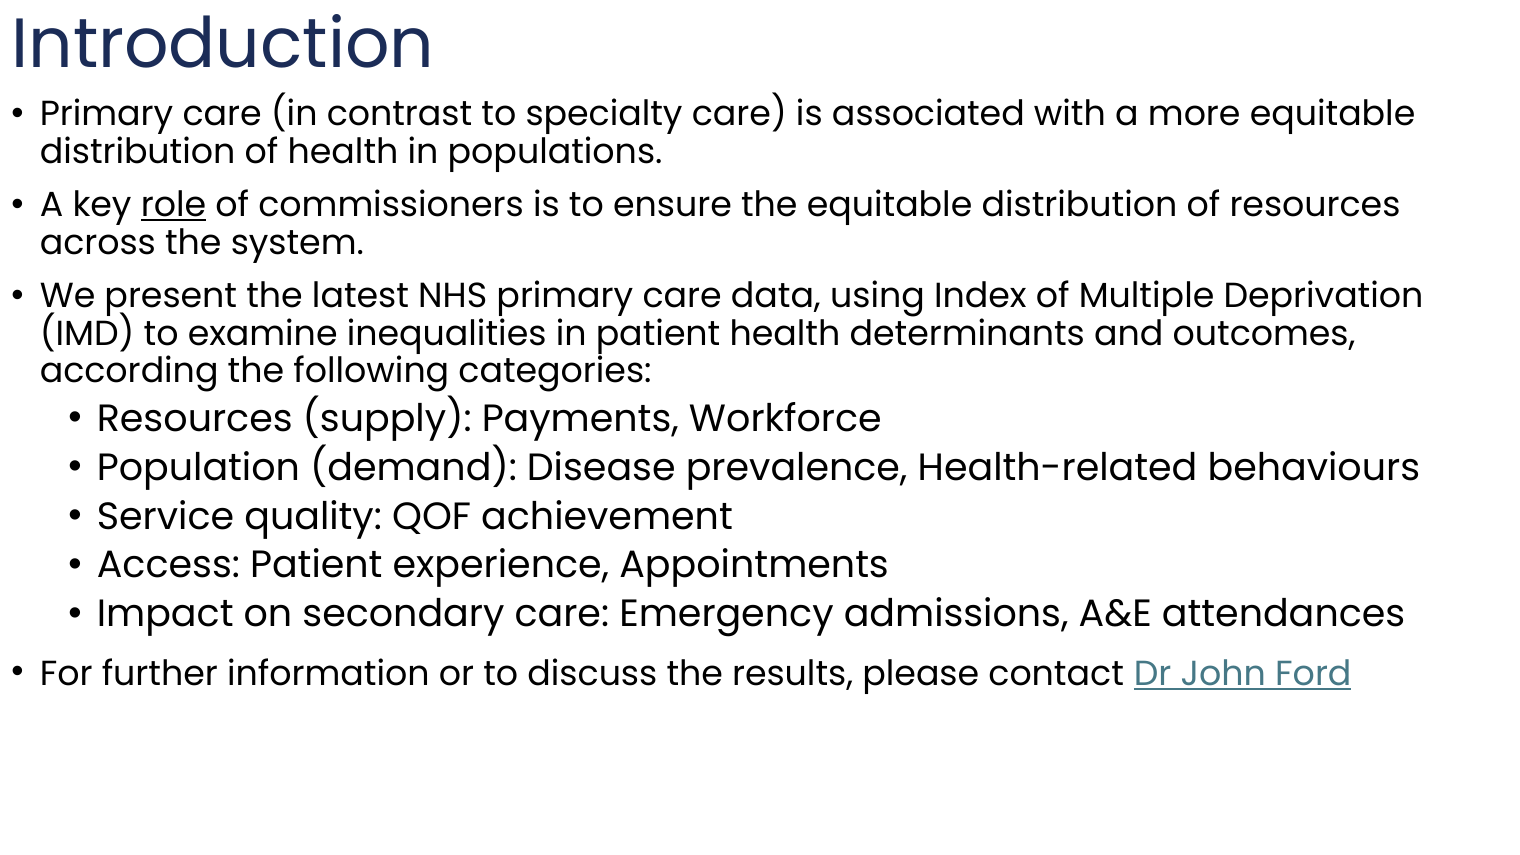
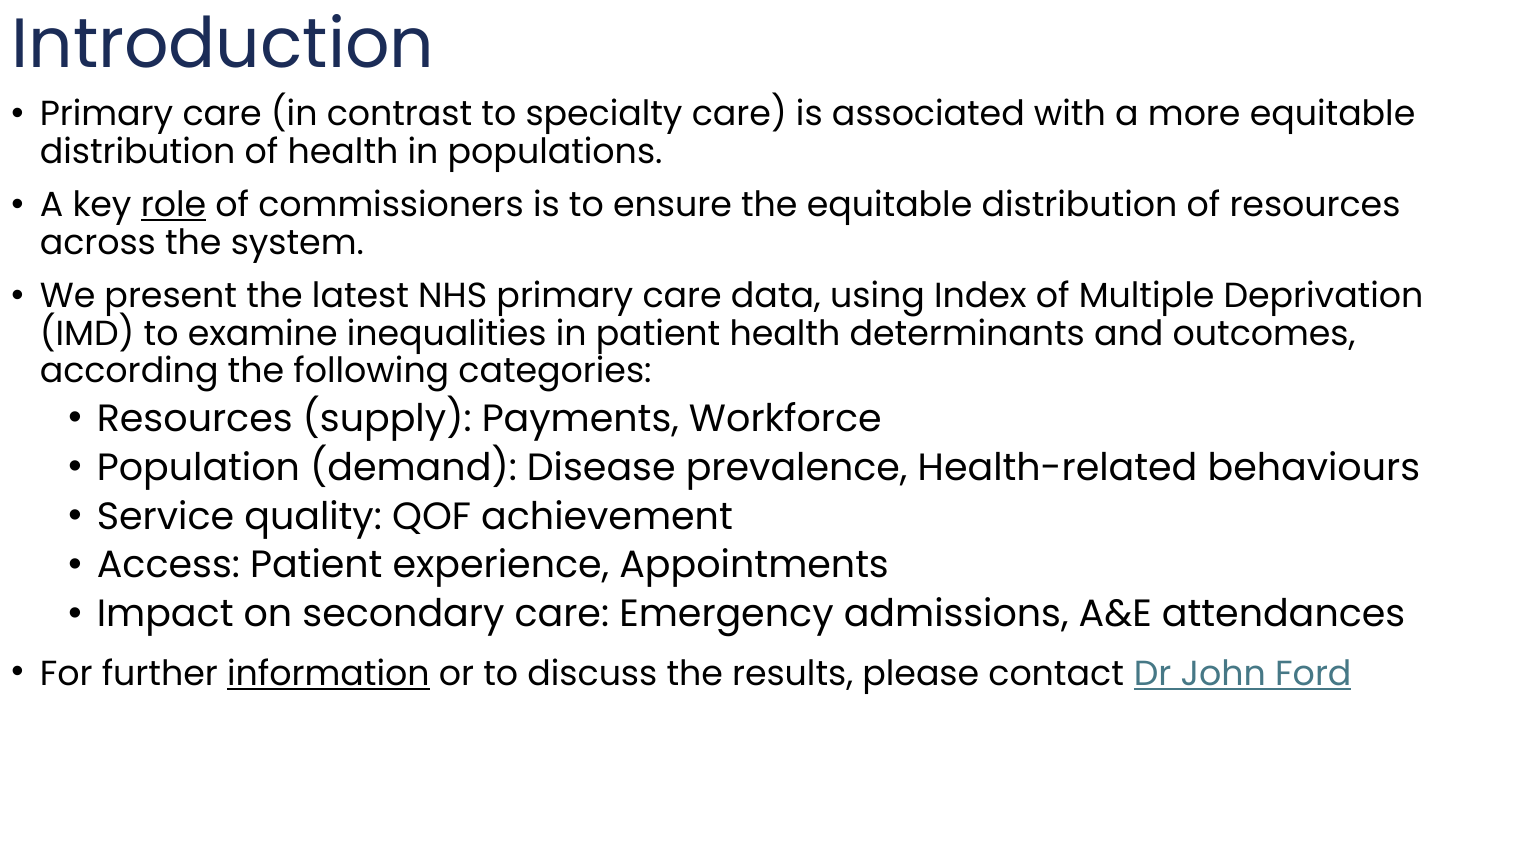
information underline: none -> present (328, 674)
